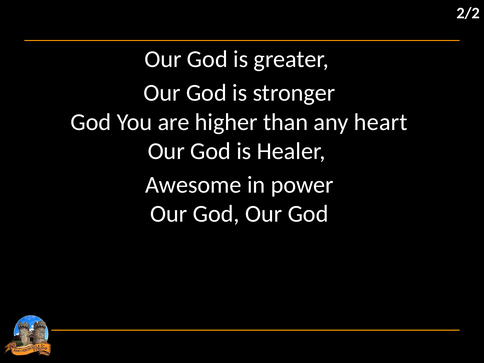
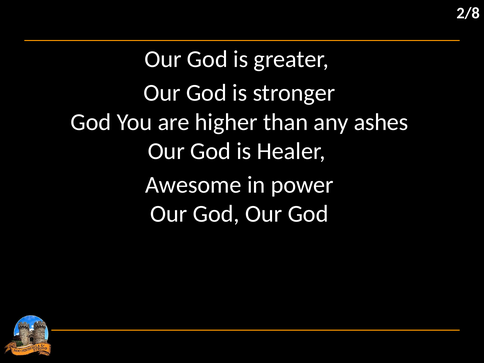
2/2: 2/2 -> 2/8 (468, 13)
heart: heart -> ashes (381, 122)
